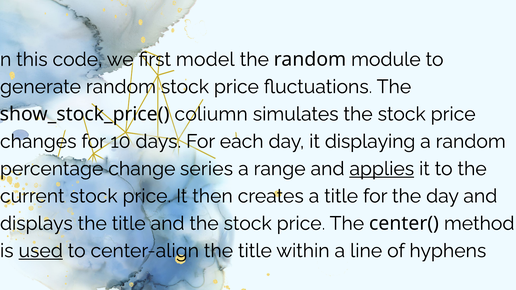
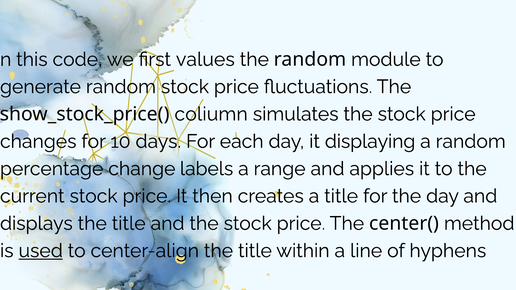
model: model -> values (205, 59)
series: series -> labels (207, 169)
applies underline: present -> none (382, 169)
